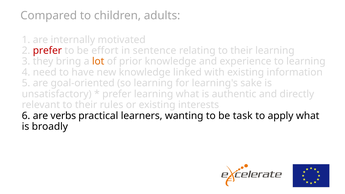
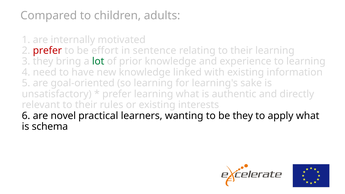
lot colour: orange -> green (98, 61)
verbs: verbs -> novel (63, 116)
be task: task -> they (243, 116)
broadly: broadly -> schema (50, 127)
